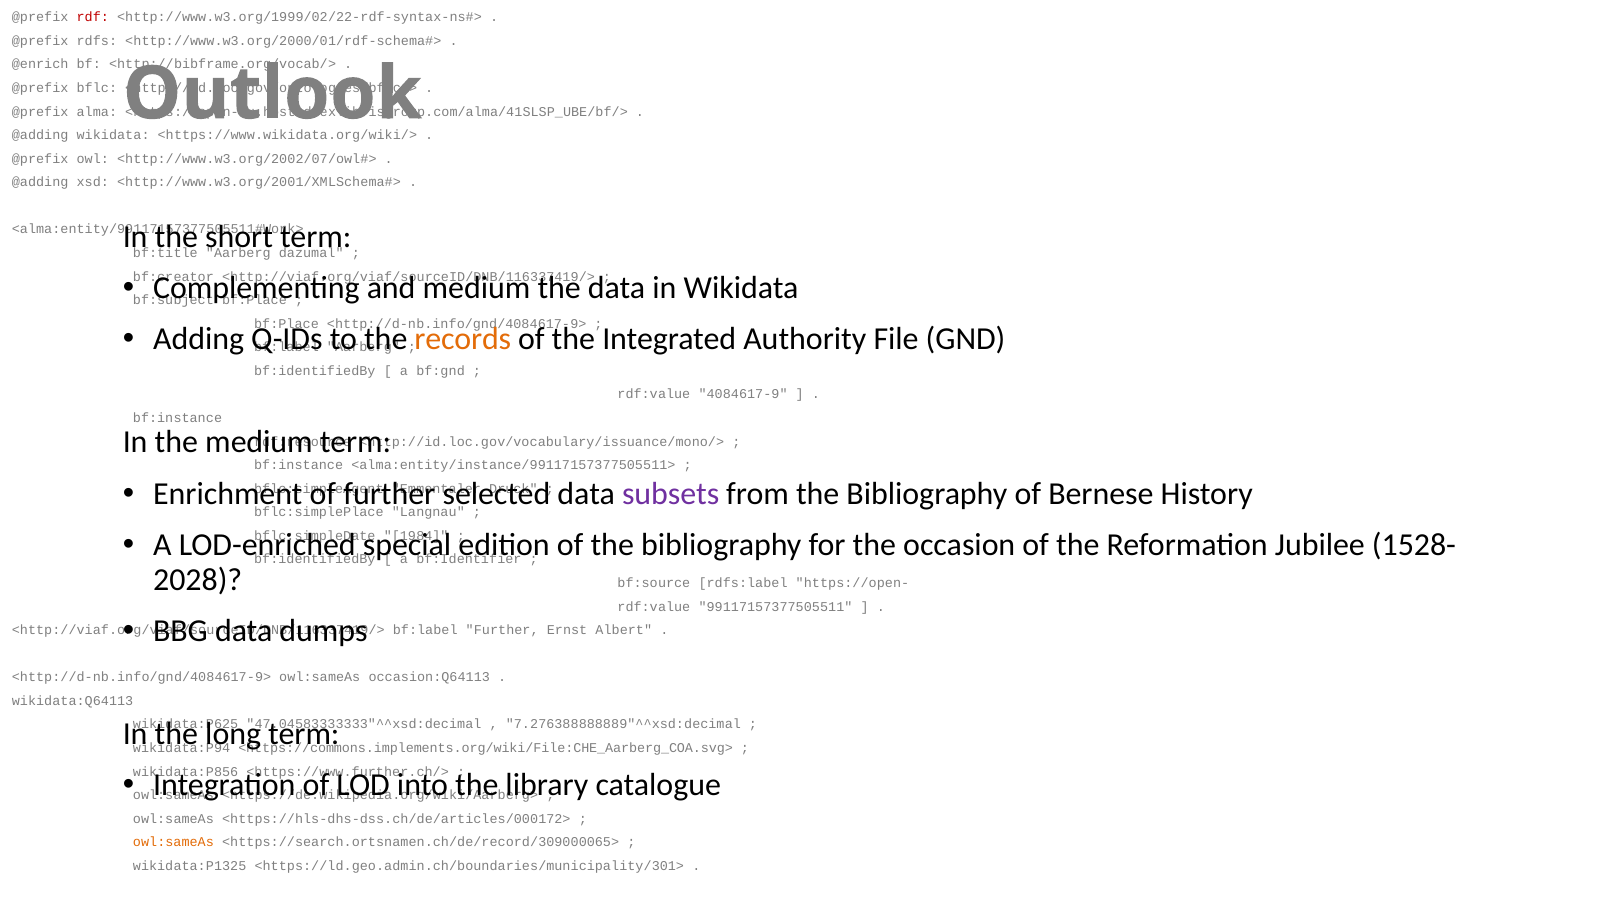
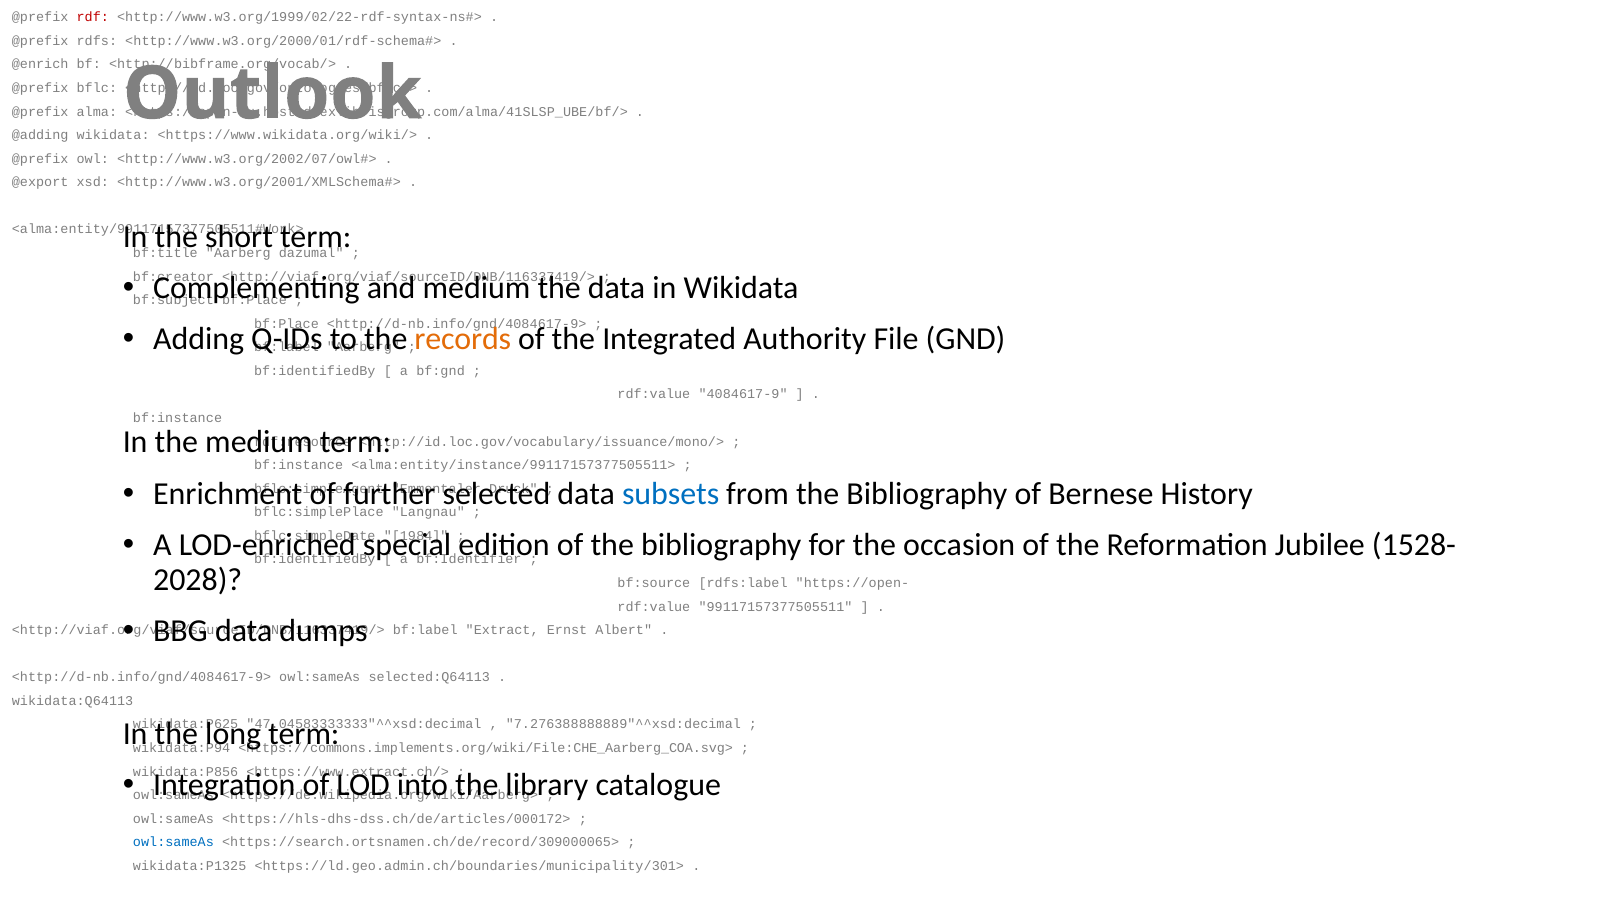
@adding: @adding -> @export (40, 182)
subsets colour: purple -> blue (671, 493)
bf:label Further: Further -> Extract (502, 630)
occasion:Q64113: occasion:Q64113 -> selected:Q64113 (429, 677)
<https://www.further.ch/>: <https://www.further.ch/> -> <https://www.extract.ch/> (348, 771)
owl:sameAs colour: orange -> blue (173, 842)
